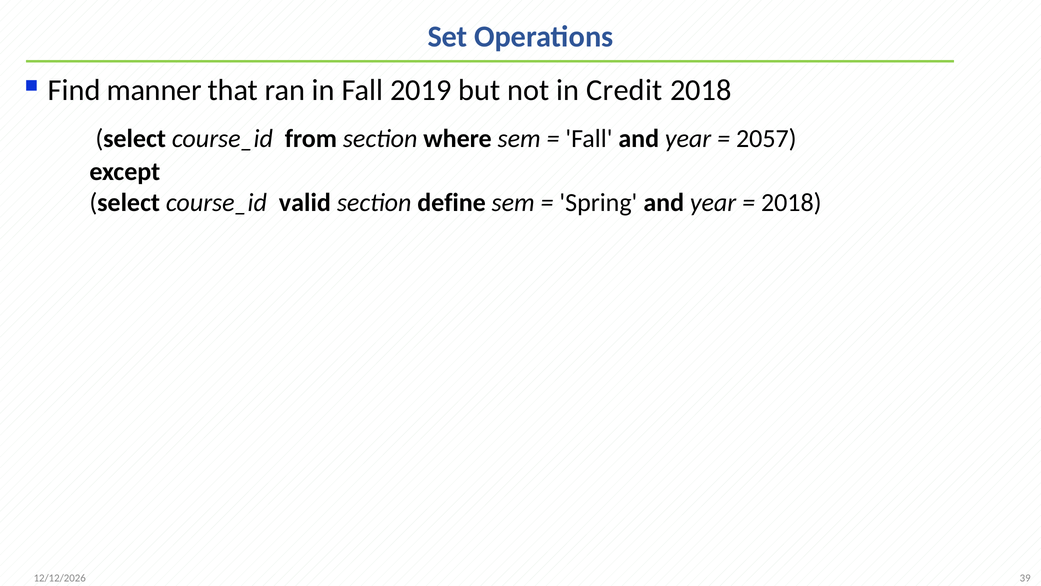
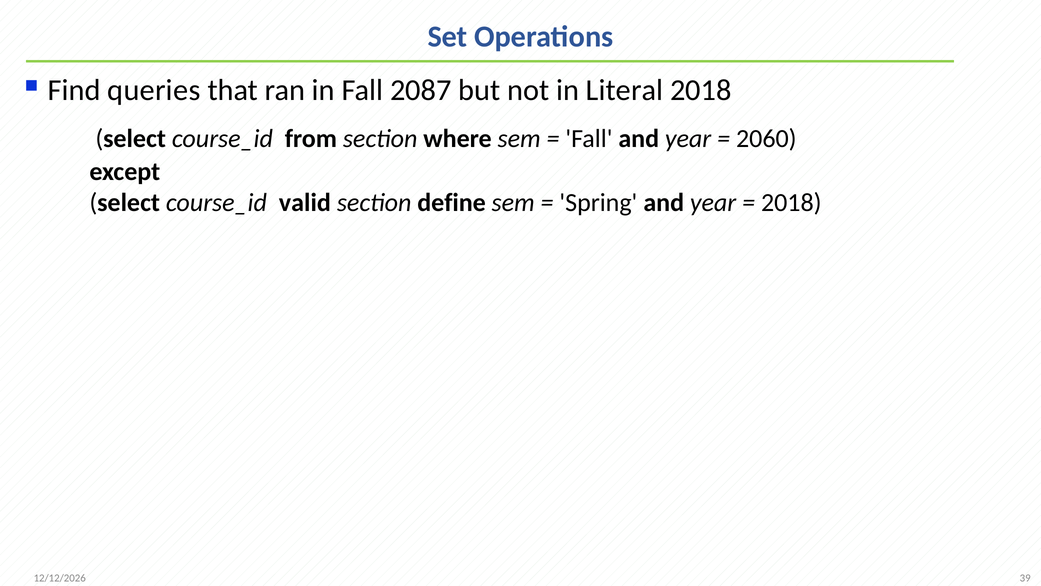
manner: manner -> queries (154, 90)
2019: 2019 -> 2087 (421, 90)
Credit: Credit -> Literal (625, 90)
2057: 2057 -> 2060 (766, 138)
